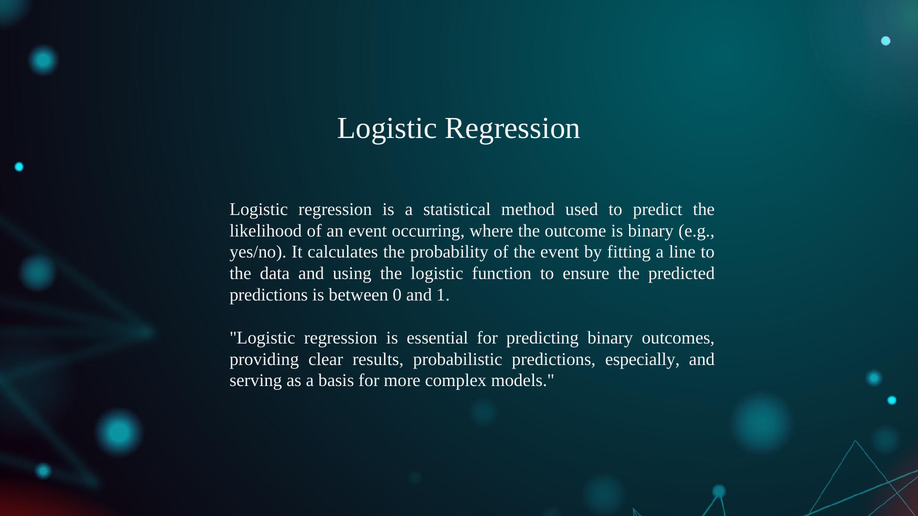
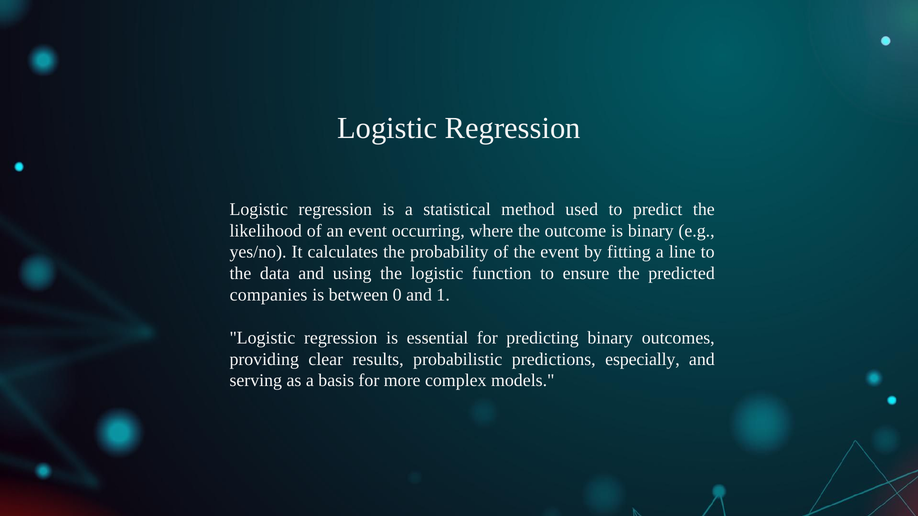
predictions: predictions -> companies (269, 295)
